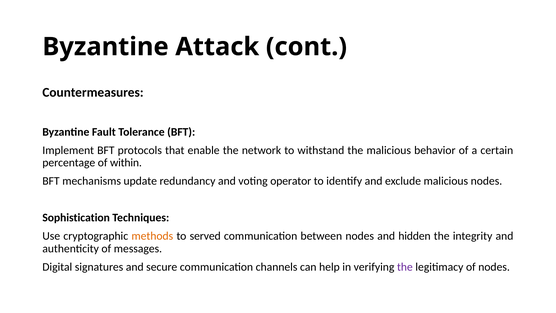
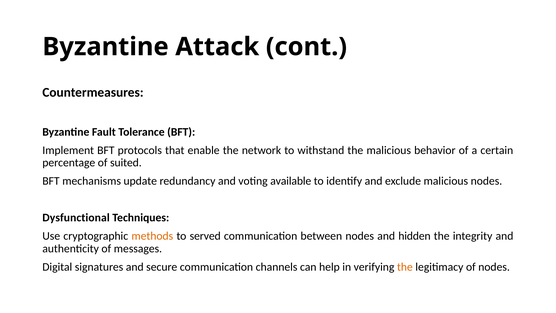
within: within -> suited (126, 163)
operator: operator -> available (291, 181)
Sophistication: Sophistication -> Dysfunctional (76, 218)
the colour: purple -> orange (405, 267)
